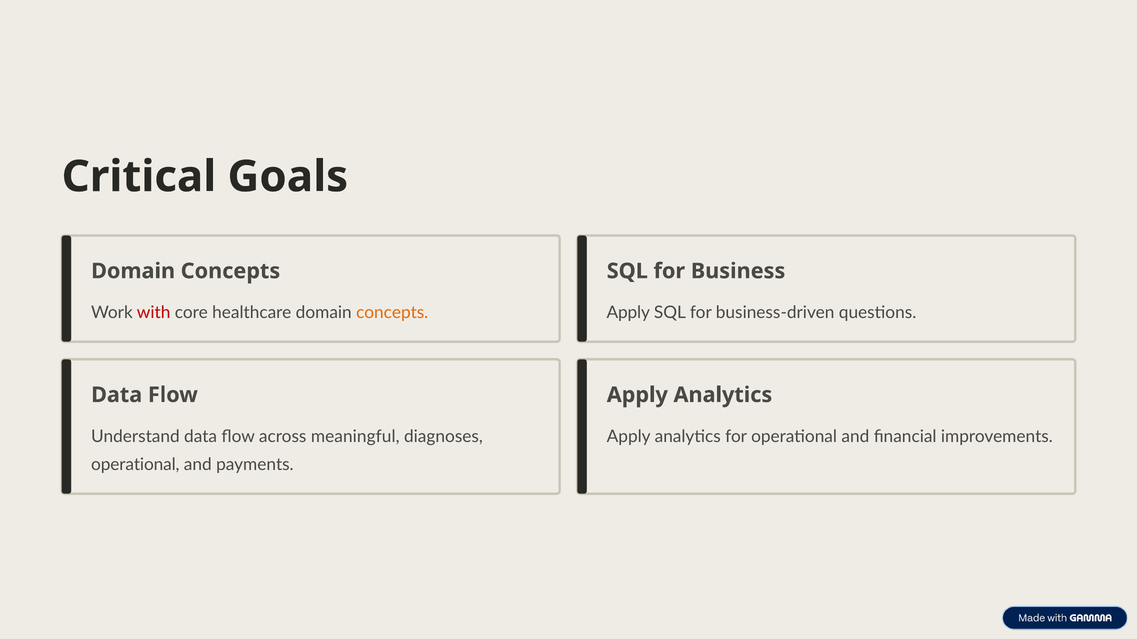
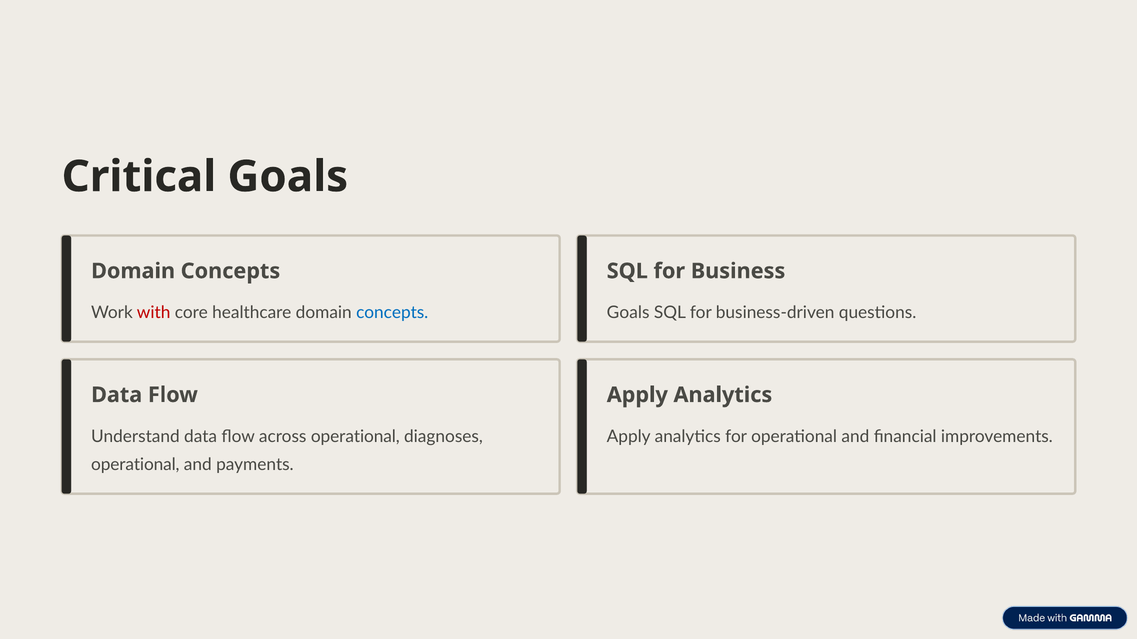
concepts colour: orange -> blue (392, 313)
Apply: Apply -> Goals (628, 313)
across meaningful: meaningful -> operational (355, 437)
